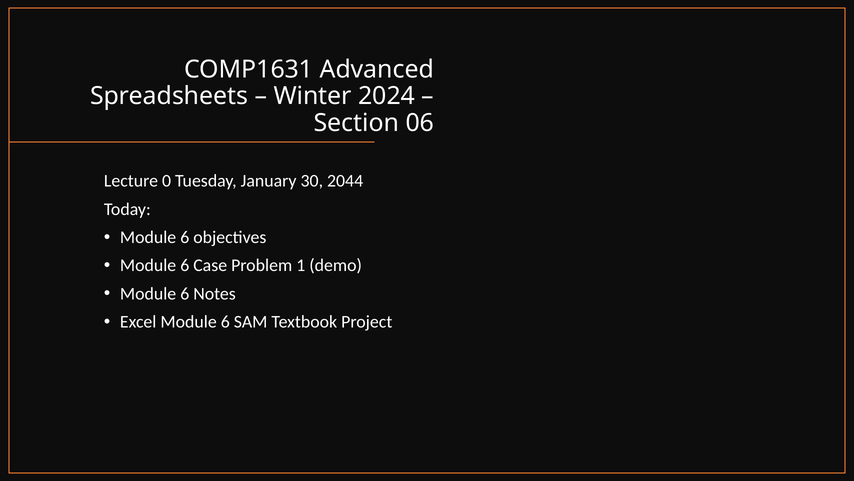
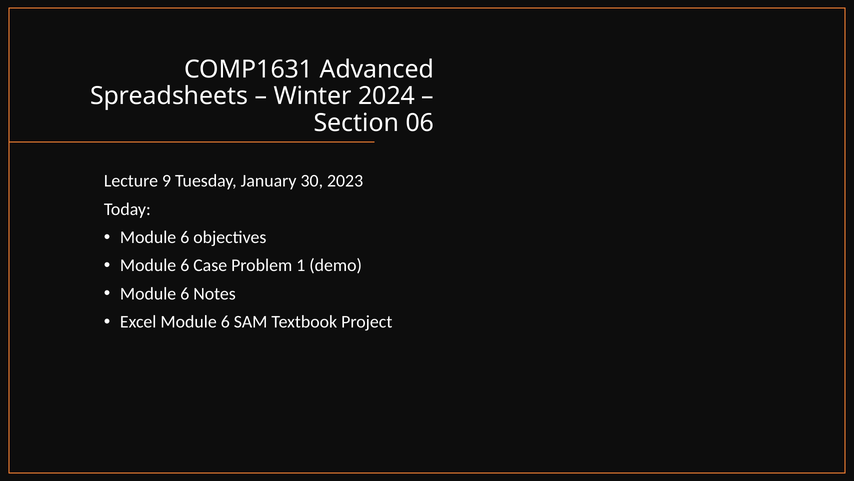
0: 0 -> 9 (167, 181)
2044: 2044 -> 2023 (345, 181)
